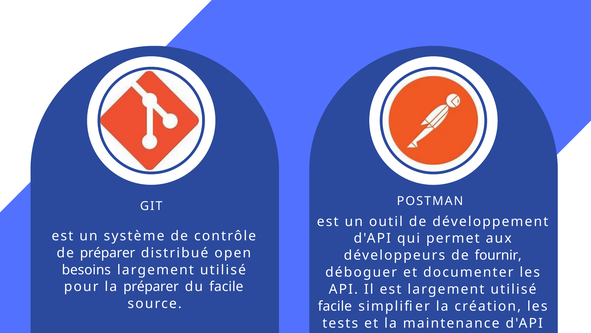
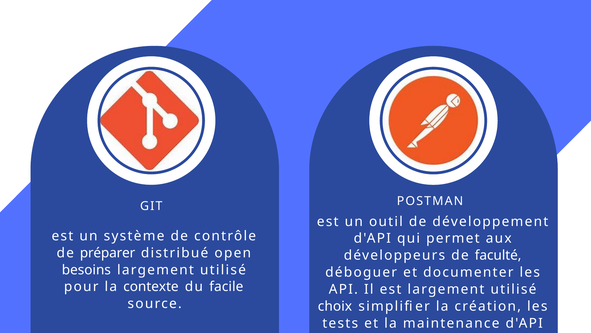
fournir: fournir -> faculté (498, 255)
la préparer: préparer -> contexte (151, 286)
facile: facile -> choix (335, 306)
